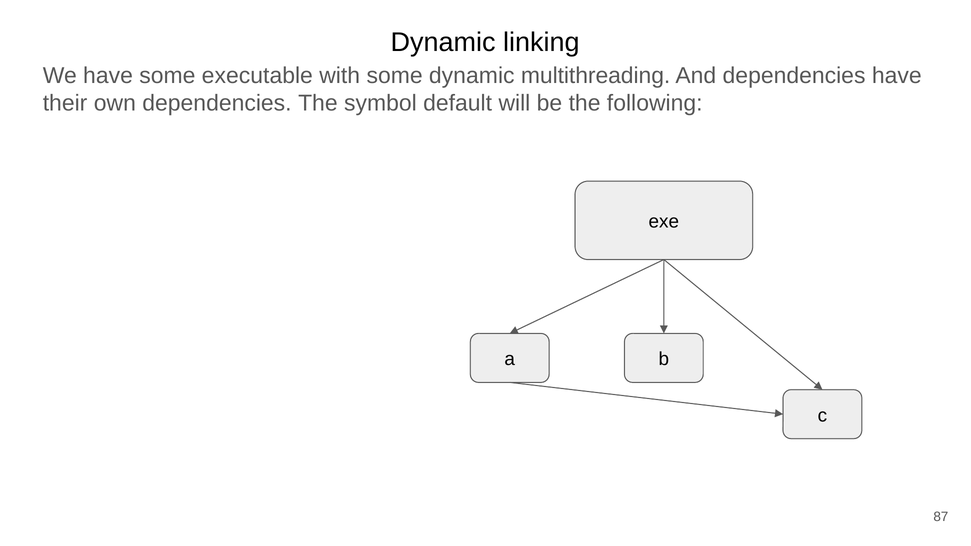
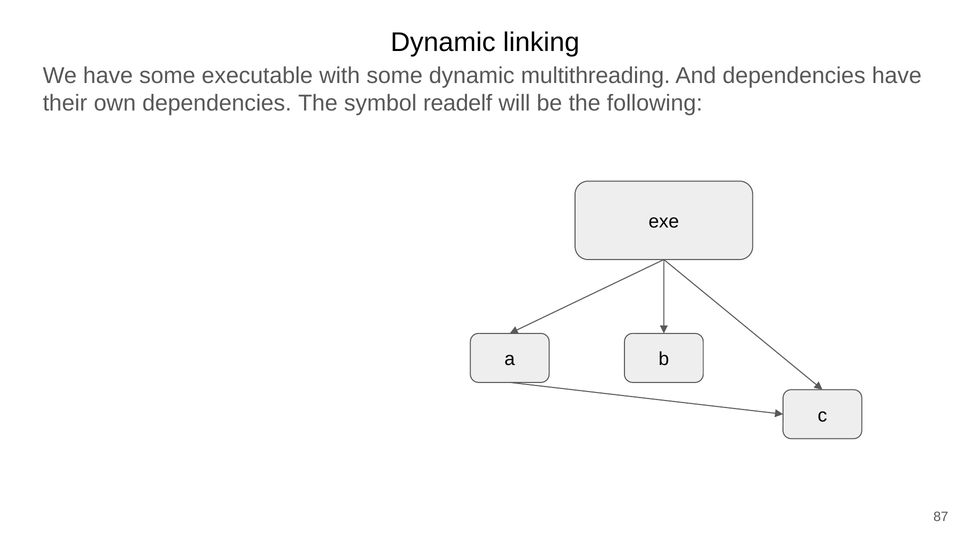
default: default -> readelf (458, 103)
